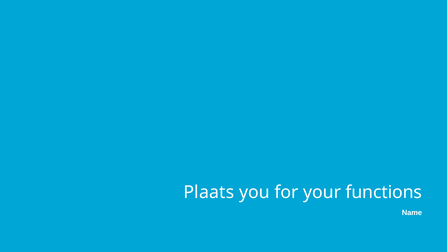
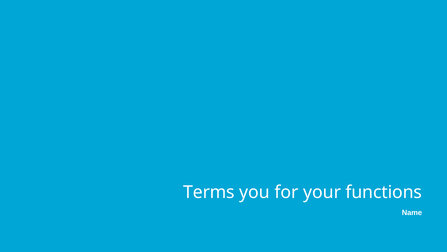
Plaats: Plaats -> Terms (209, 192)
